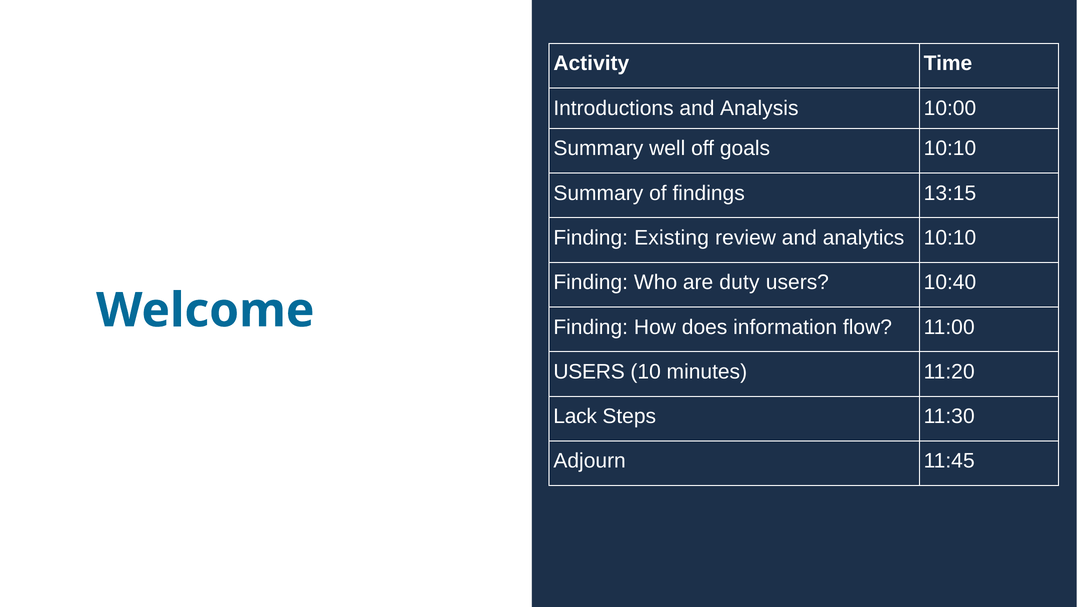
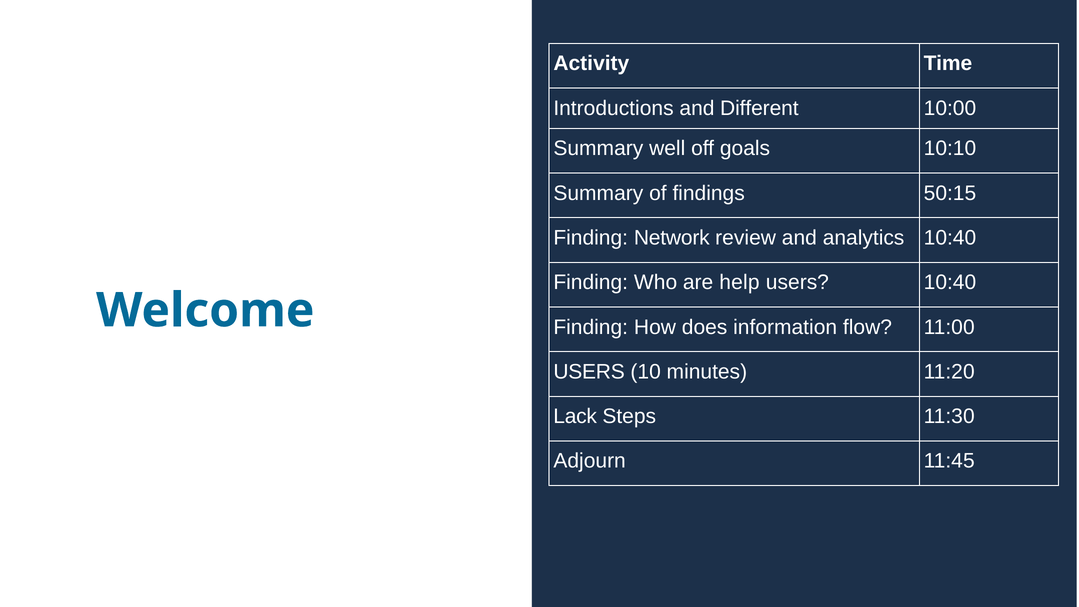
Analysis: Analysis -> Different (759, 108)
13:15: 13:15 -> 50:15 (950, 193)
Existing: Existing -> Network (672, 238)
analytics 10:10: 10:10 -> 10:40 (950, 238)
duty: duty -> help (739, 282)
